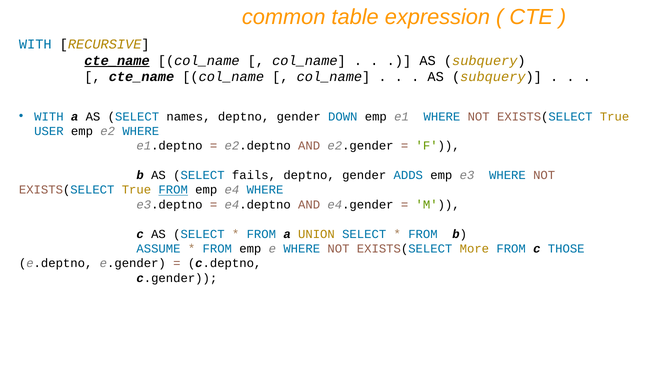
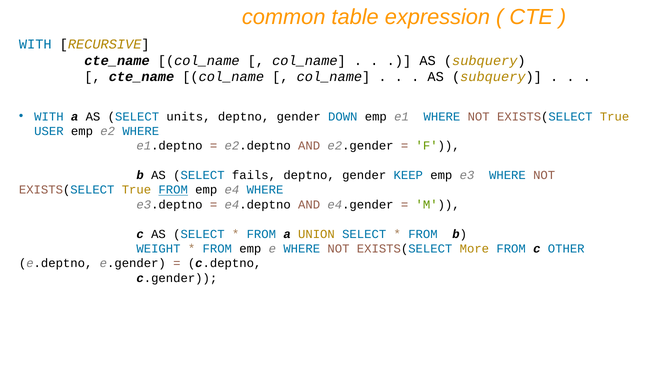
cte_name underline: present -> none (117, 61)
names: names -> units (188, 117)
ADDS: ADDS -> KEEP (408, 175)
ASSUME: ASSUME -> WEIGHT (158, 249)
THOSE: THOSE -> OTHER (566, 249)
